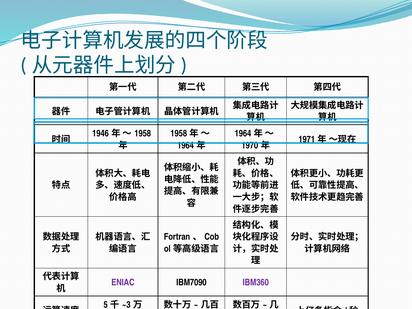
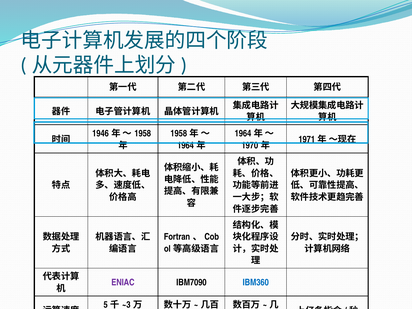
IBM360 colour: purple -> blue (256, 283)
